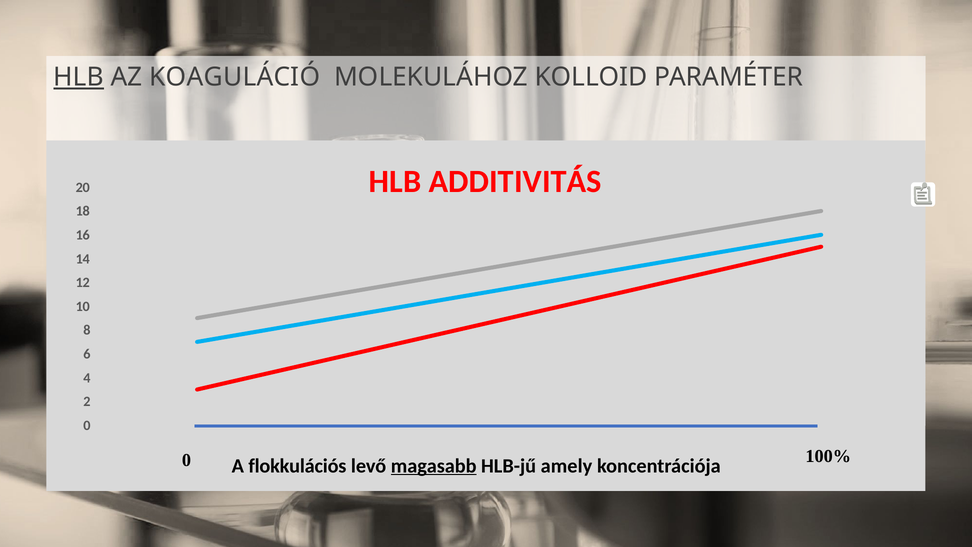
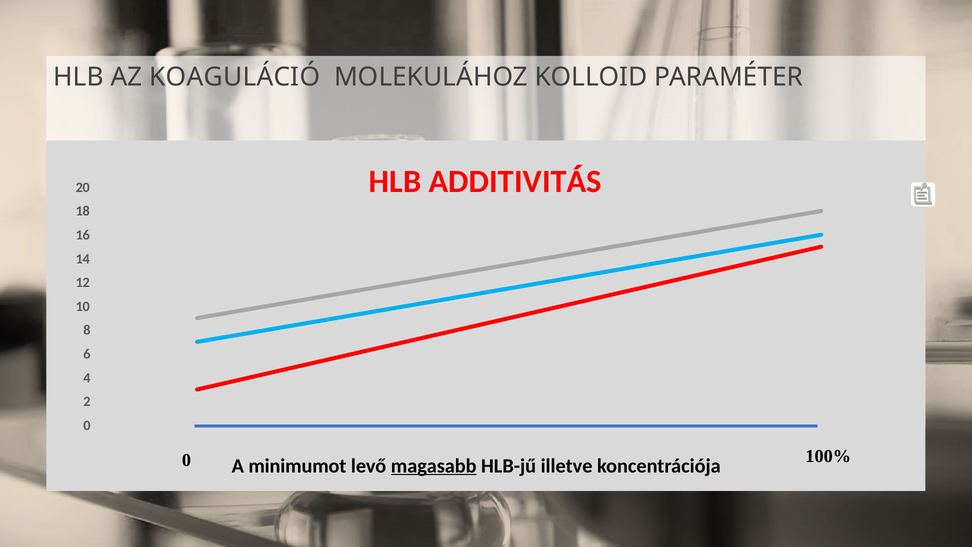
HLB underline: present -> none (79, 77)
flokkulációs: flokkulációs -> minimumot (297, 466)
amely: amely -> illetve (567, 466)
